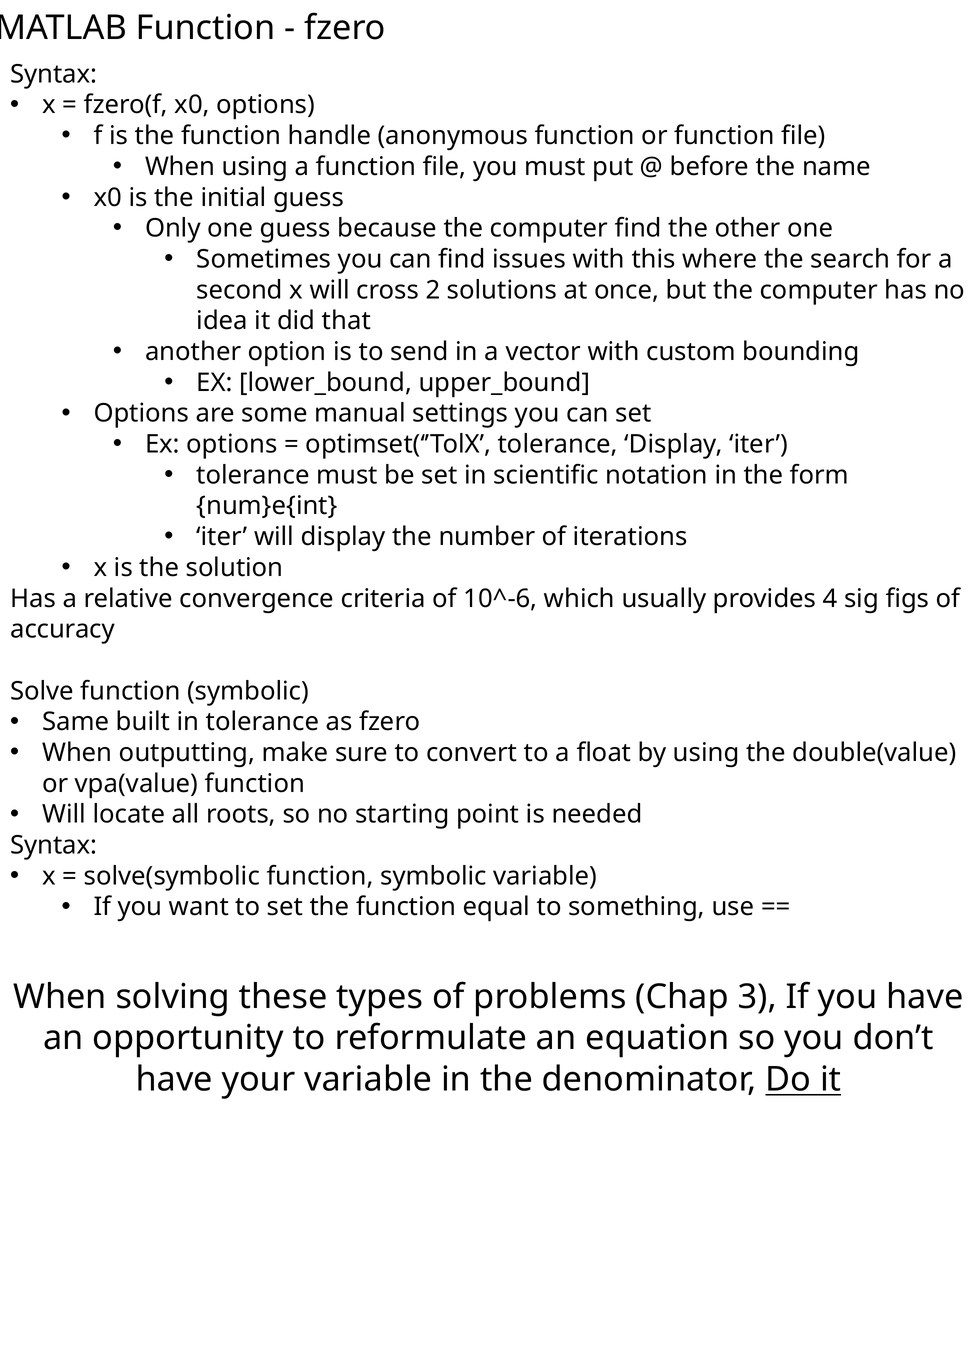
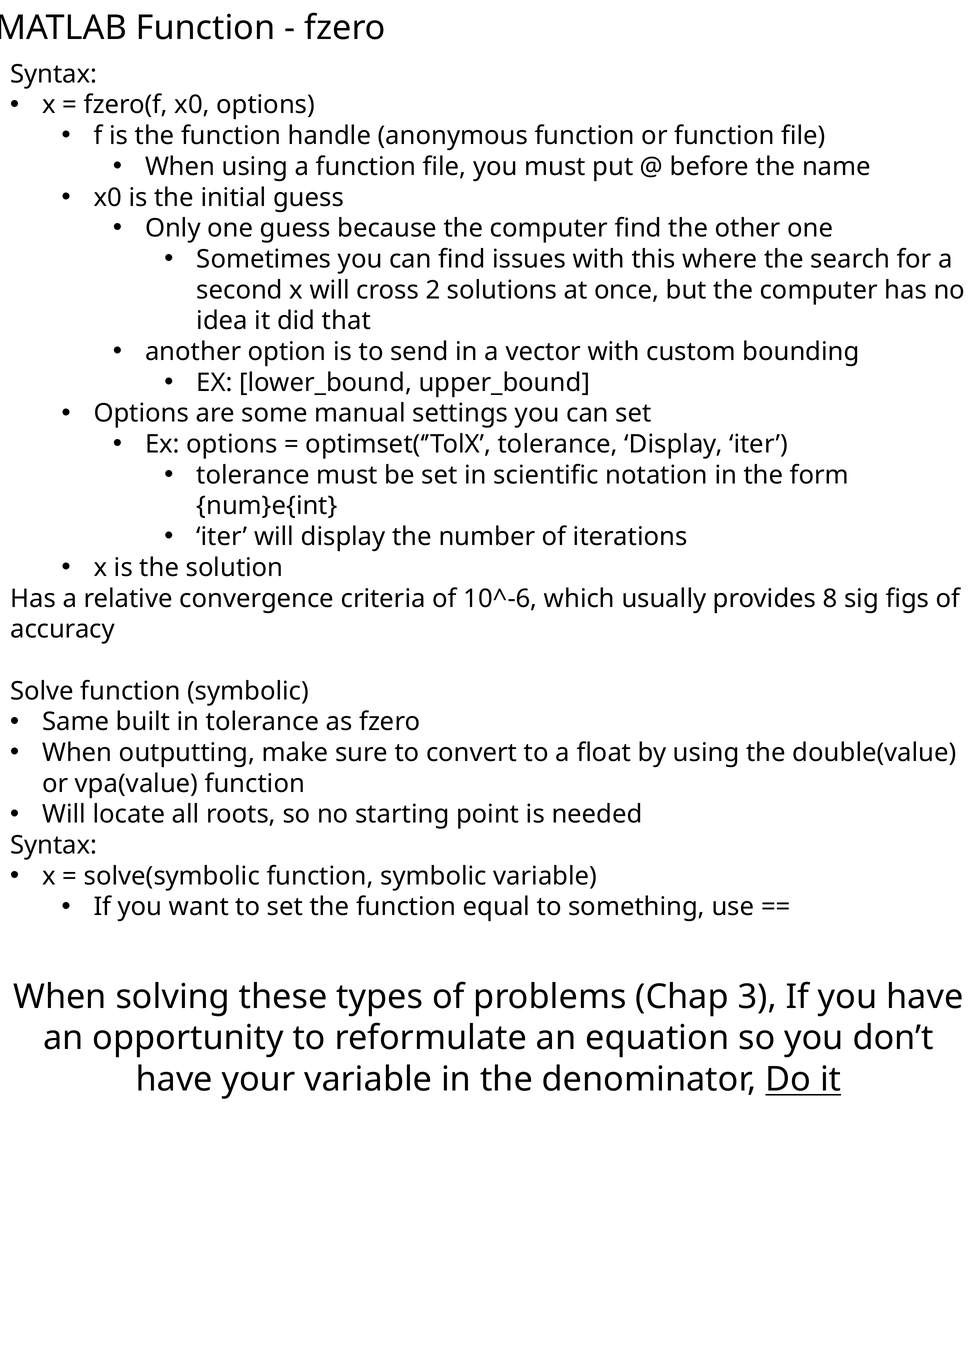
4: 4 -> 8 (830, 599)
